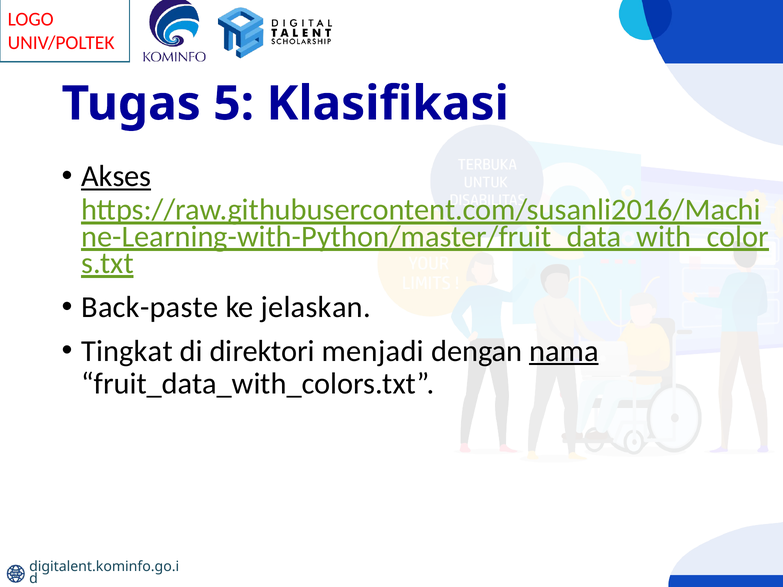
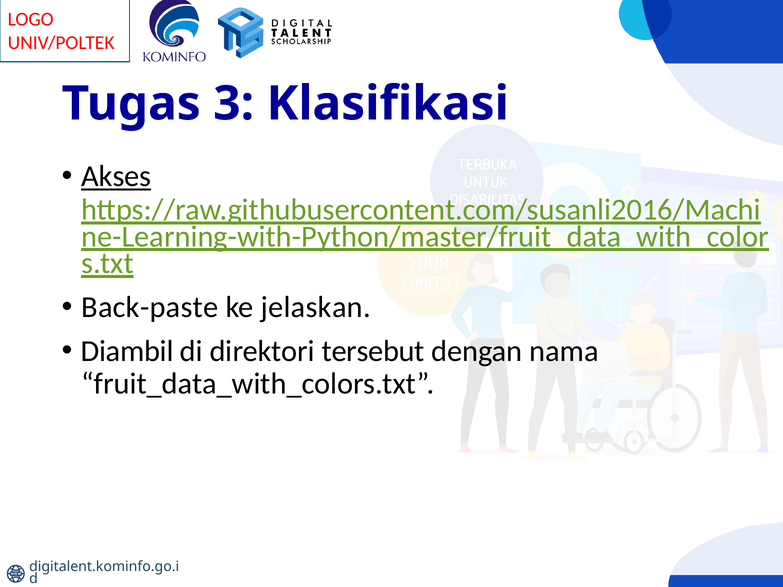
5: 5 -> 3 (234, 104)
Tingkat: Tingkat -> Diambil (127, 351)
menjadi: menjadi -> tersebut (373, 351)
nama underline: present -> none (564, 351)
